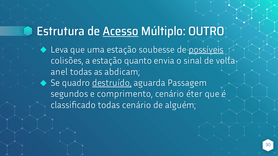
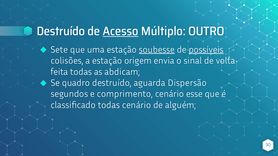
Estrutura: Estrutura -> Destruído (61, 31)
Leva: Leva -> Sete (59, 50)
soubesse underline: none -> present (157, 50)
quanto: quanto -> origem (138, 61)
anel: anel -> feita (59, 72)
destruído underline: present -> none (112, 83)
Passagem: Passagem -> Dispersão (187, 83)
éter: éter -> esse (194, 94)
